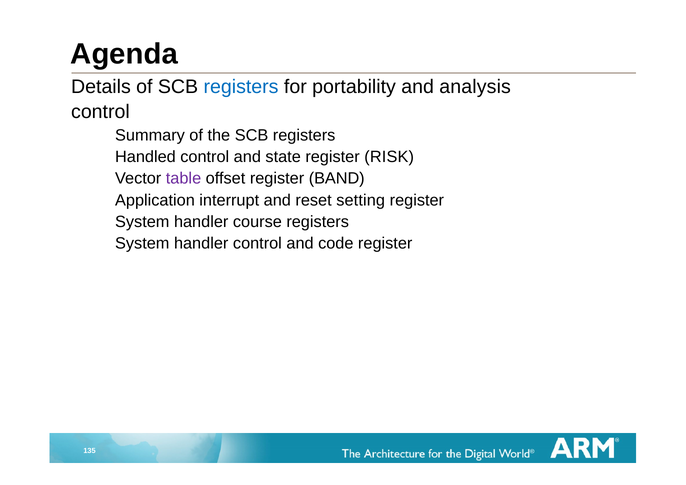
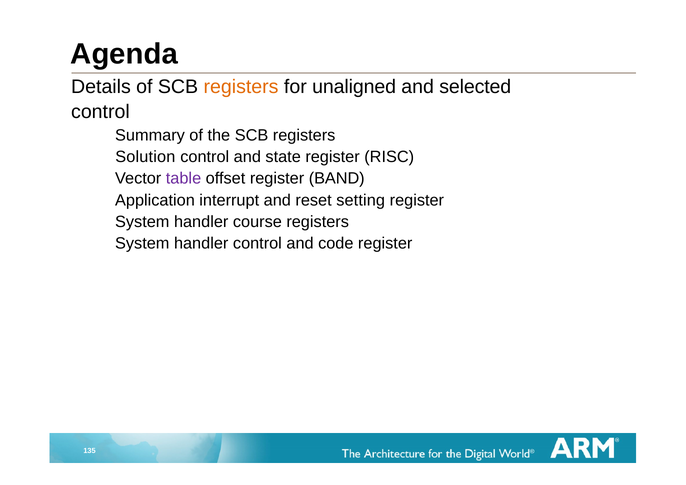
registers colour: blue -> orange (241, 87)
portability: portability -> unaligned (354, 87)
analysis: analysis -> selected (475, 87)
Handled: Handled -> Solution (145, 157)
RISK: RISK -> RISC (389, 157)
